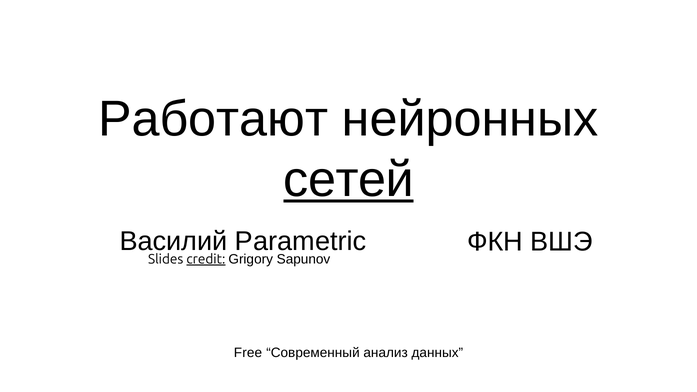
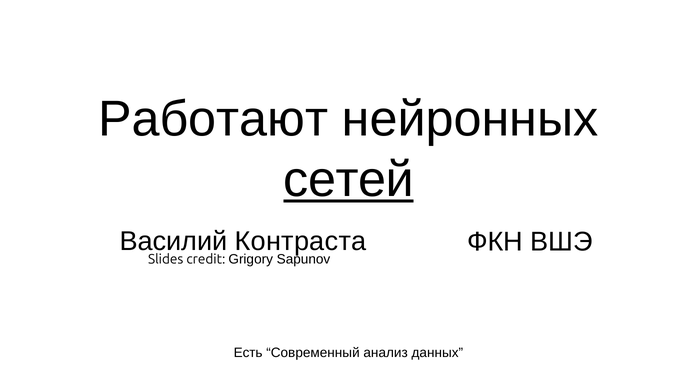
Parametric: Parametric -> Контраста (301, 241)
credit underline: present -> none (206, 259)
Free: Free -> Есть (248, 353)
